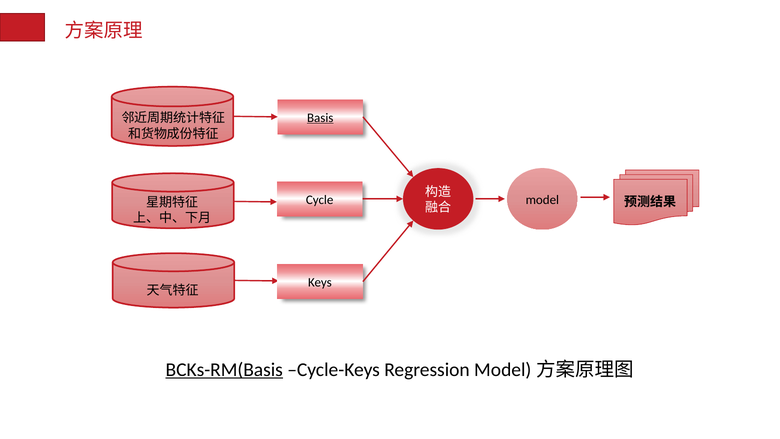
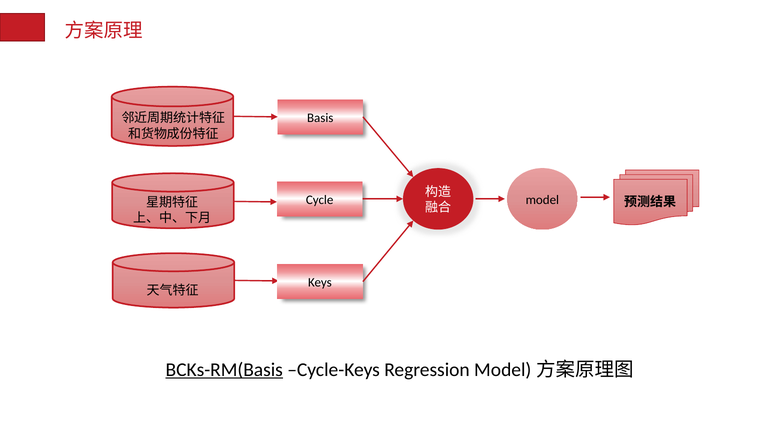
Basis underline: present -> none (320, 118)
